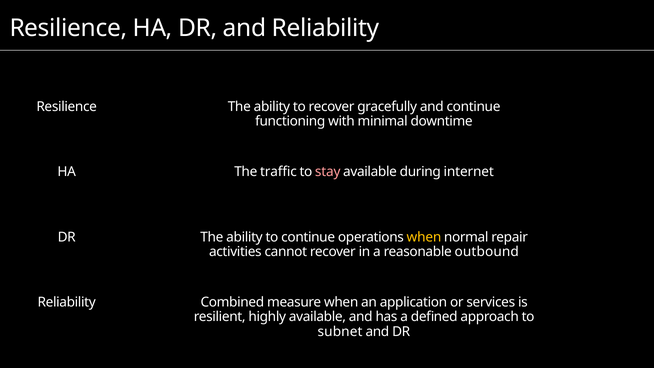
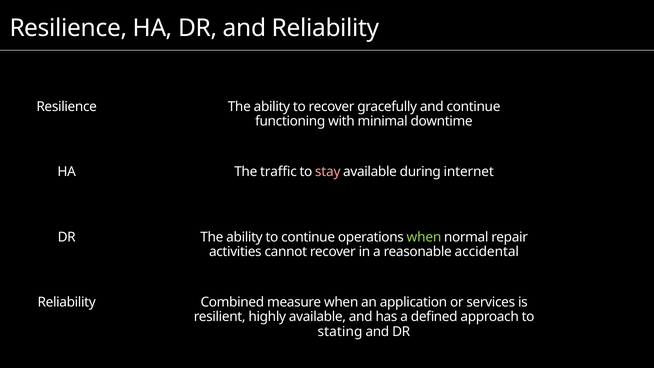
when colour: yellow -> light green (424, 237)
outbound: outbound -> accidental (487, 252)
subnet: subnet -> stating (340, 332)
